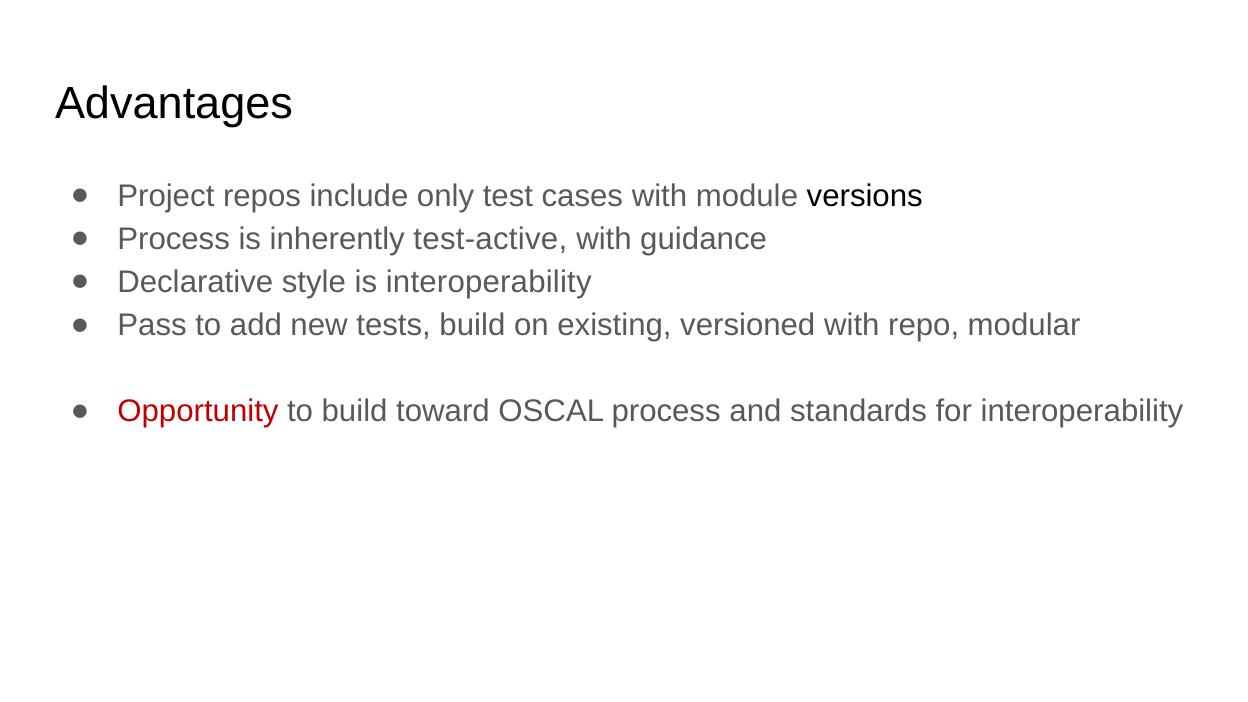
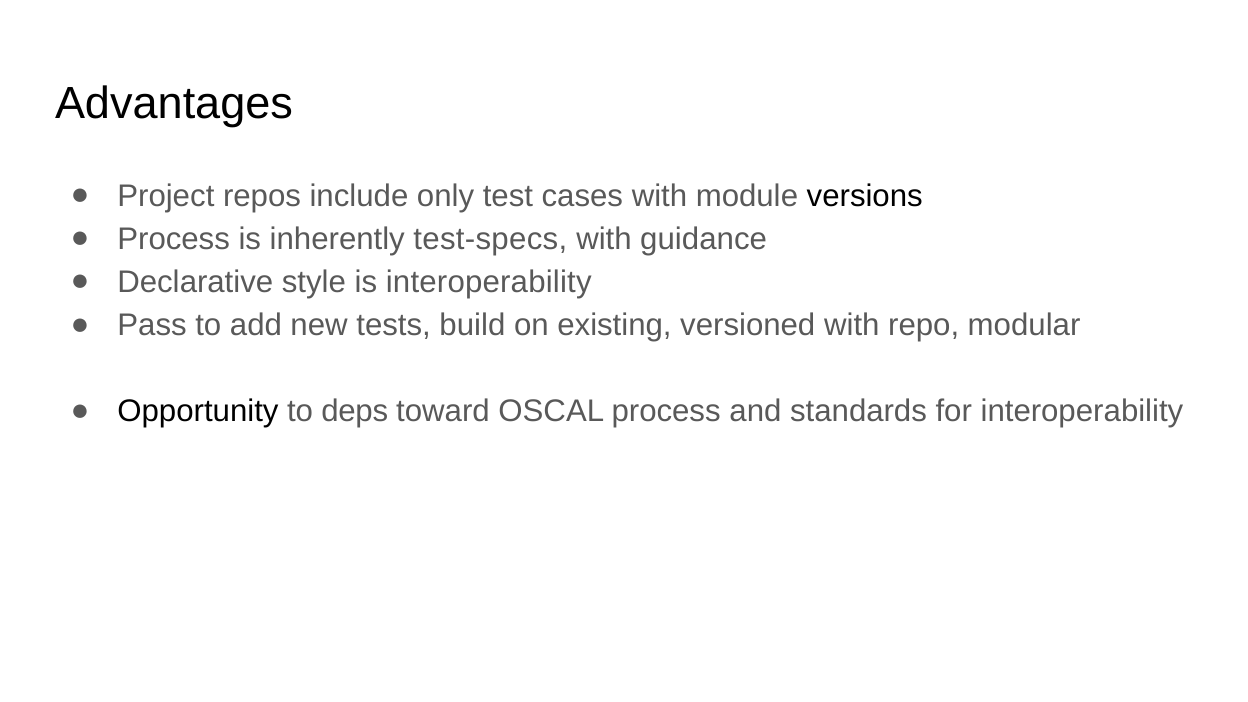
test-active: test-active -> test-specs (490, 239)
Opportunity colour: red -> black (198, 411)
to build: build -> deps (355, 411)
